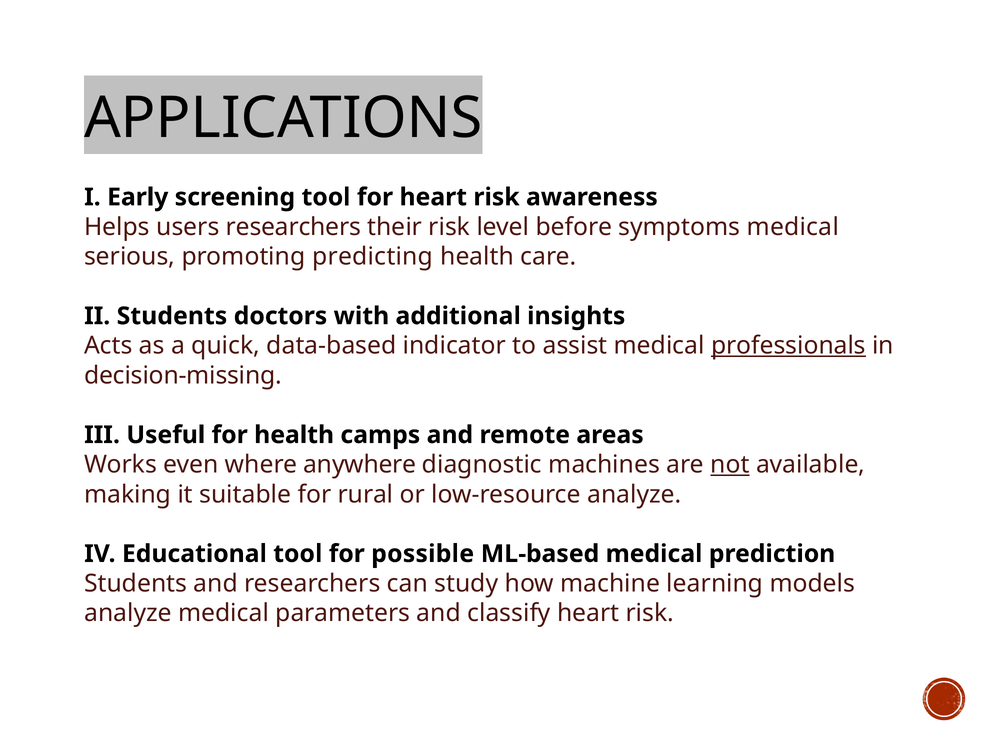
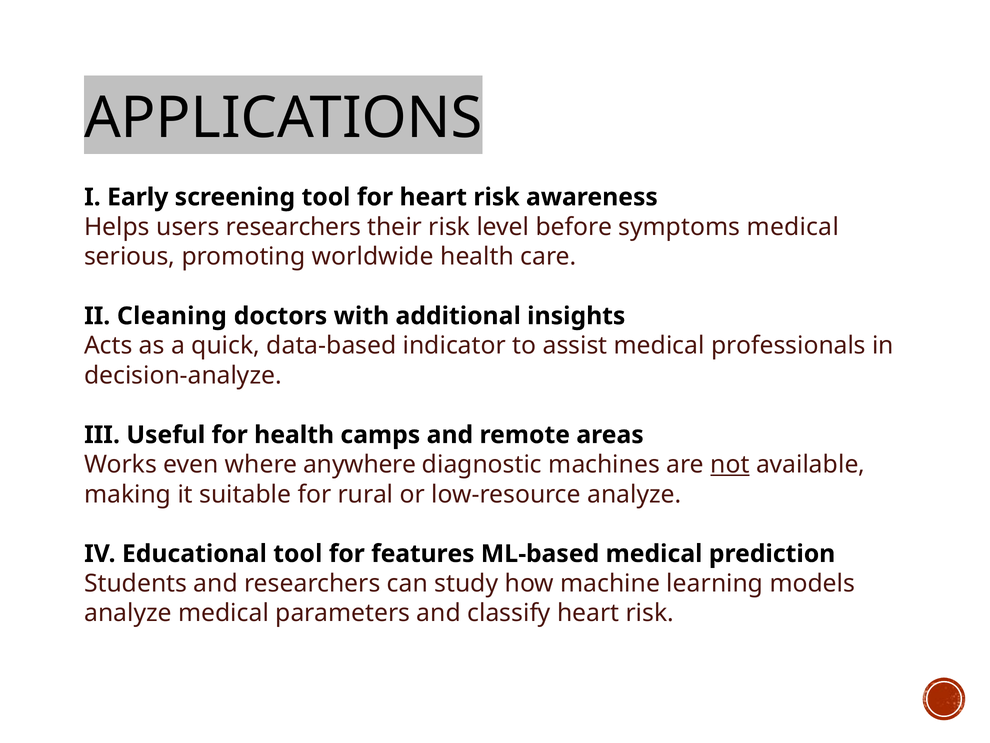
predicting: predicting -> worldwide (373, 256)
II Students: Students -> Cleaning (172, 316)
professionals underline: present -> none (788, 346)
decision-missing: decision-missing -> decision-analyze (183, 375)
possible: possible -> features (423, 553)
